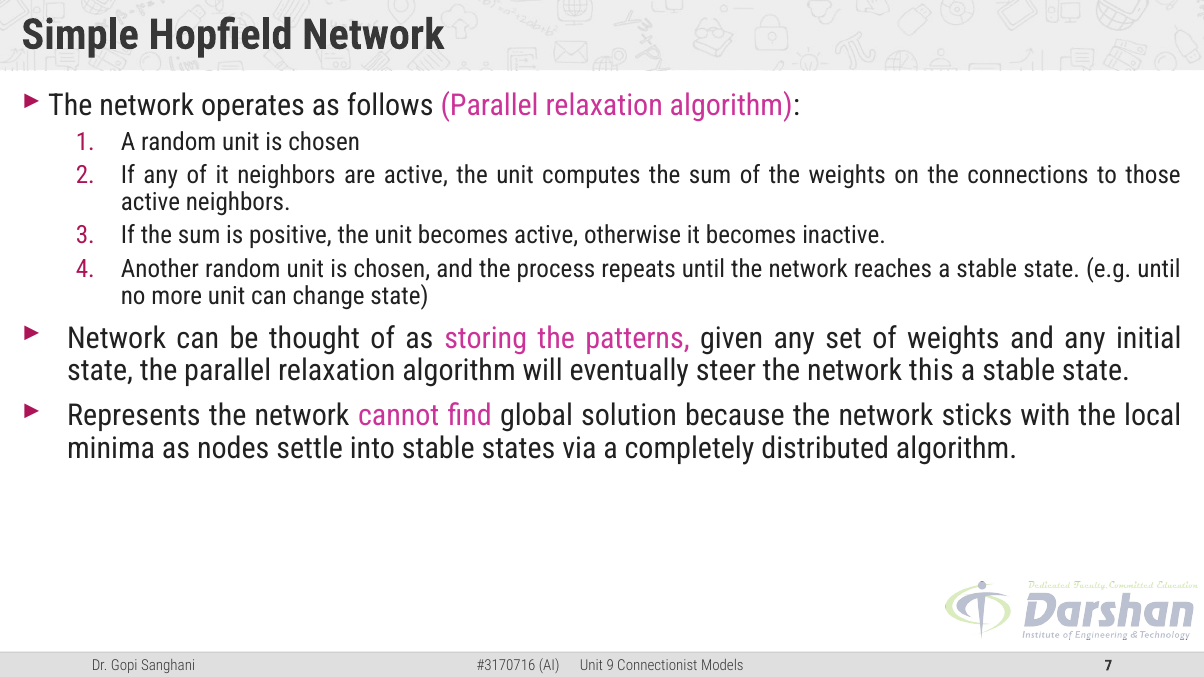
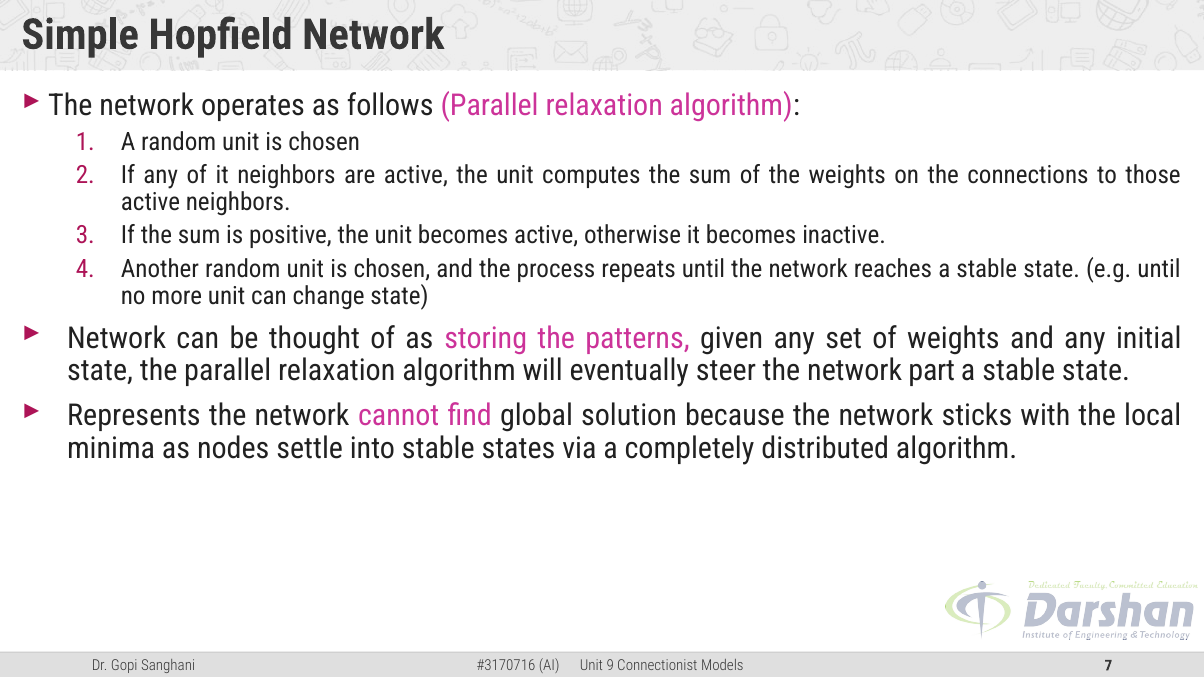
this: this -> part (932, 371)
